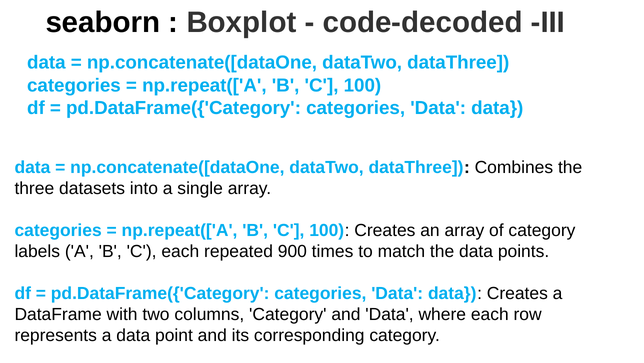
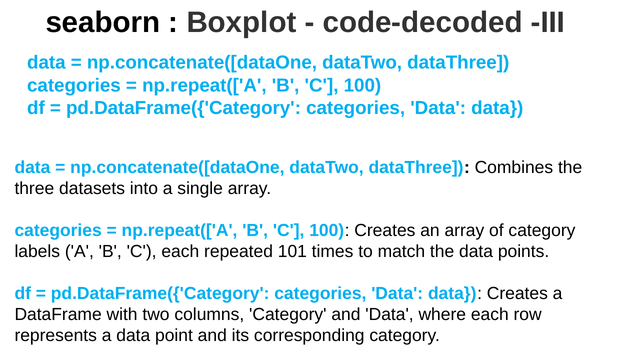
900: 900 -> 101 (292, 251)
